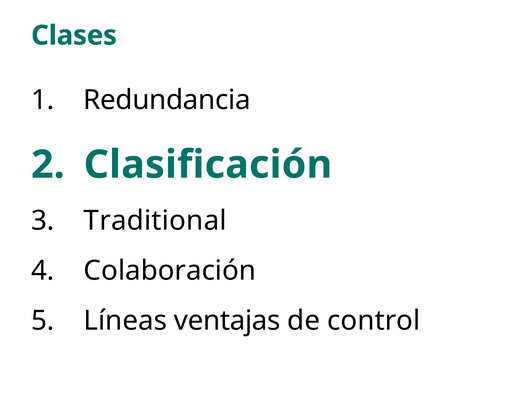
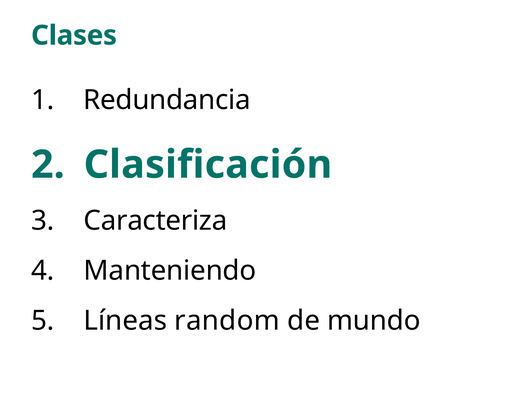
Traditional: Traditional -> Caracteriza (155, 221)
Colaboración: Colaboración -> Manteniendo (170, 271)
ventajas: ventajas -> random (227, 321)
control: control -> mundo (374, 321)
